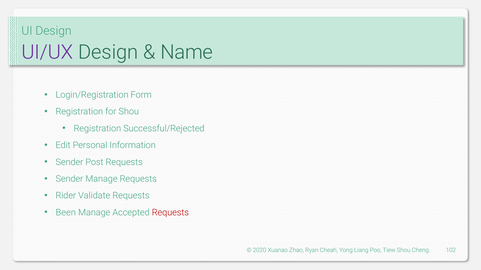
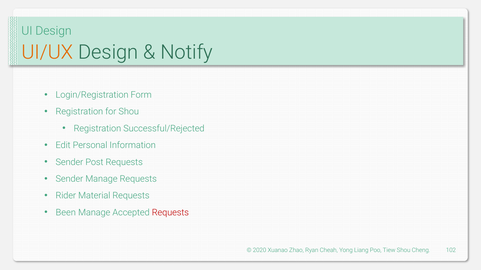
UI/UX colour: purple -> orange (47, 52)
Name: Name -> Notify (187, 52)
Validate: Validate -> Material (94, 196)
